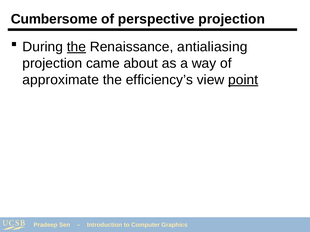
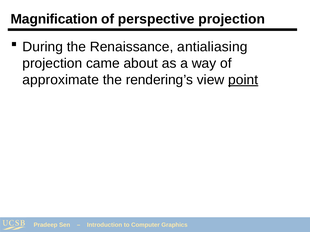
Cumbersome: Cumbersome -> Magnification (54, 19)
the underline: present -> none (76, 47)
efficiency’s: efficiency’s -> rendering’s (159, 80)
